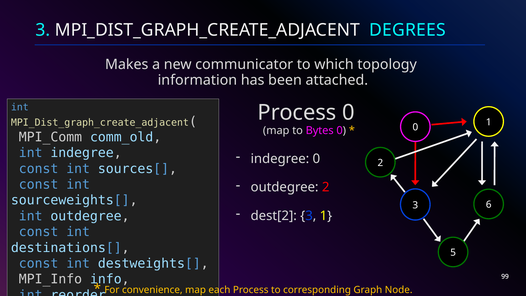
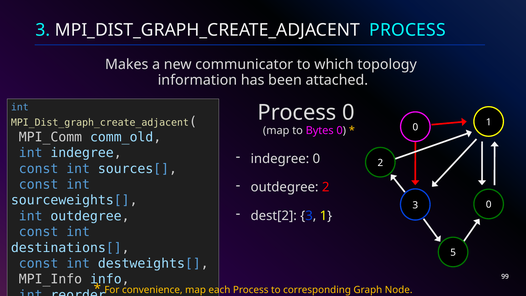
MPI_DIST_GRAPH_CREATE_ADJACENT DEGREES: DEGREES -> PROCESS (407, 30)
3 6: 6 -> 0 (489, 205)
